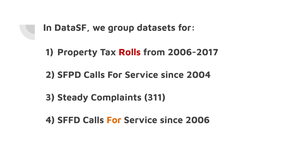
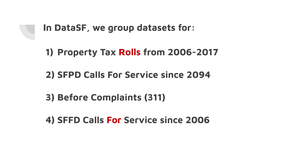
2004: 2004 -> 2094 (198, 75)
Steady: Steady -> Before (73, 97)
For colour: orange -> red (114, 120)
